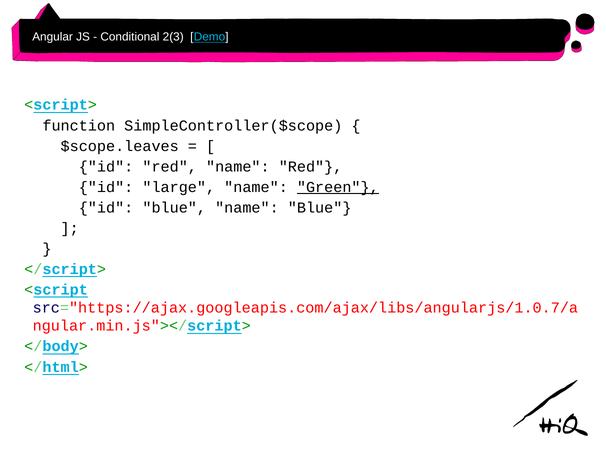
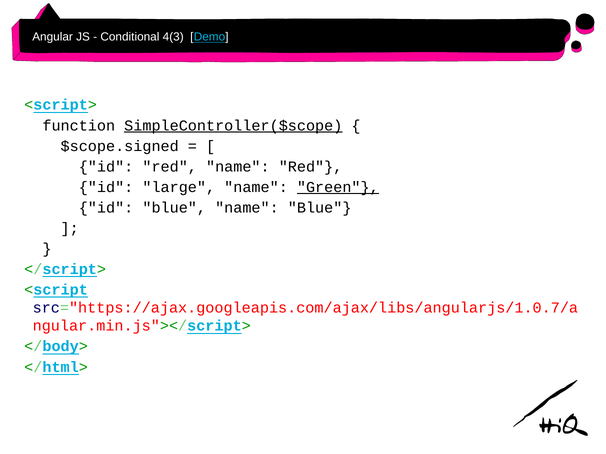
2(3: 2(3 -> 4(3 (173, 37)
SimpleController($scope underline: none -> present (233, 126)
$scope.leaves: $scope.leaves -> $scope.signed (120, 146)
